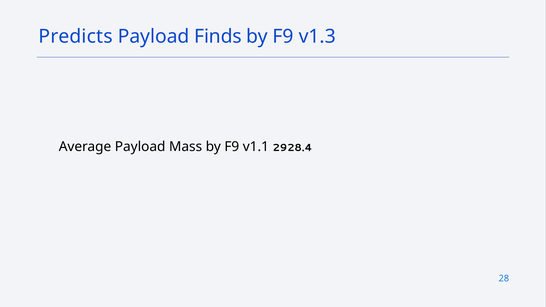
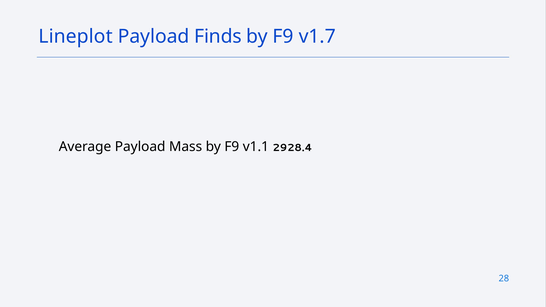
Predicts: Predicts -> Lineplot (76, 36)
v1.3: v1.3 -> v1.7 (317, 36)
